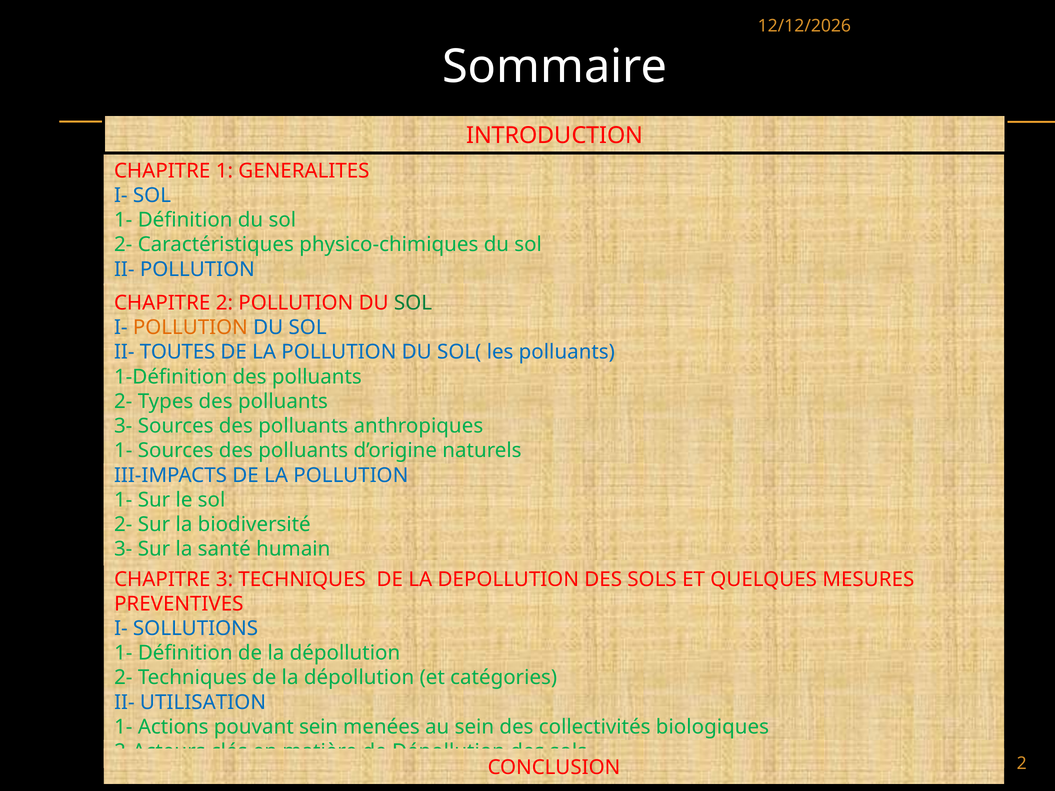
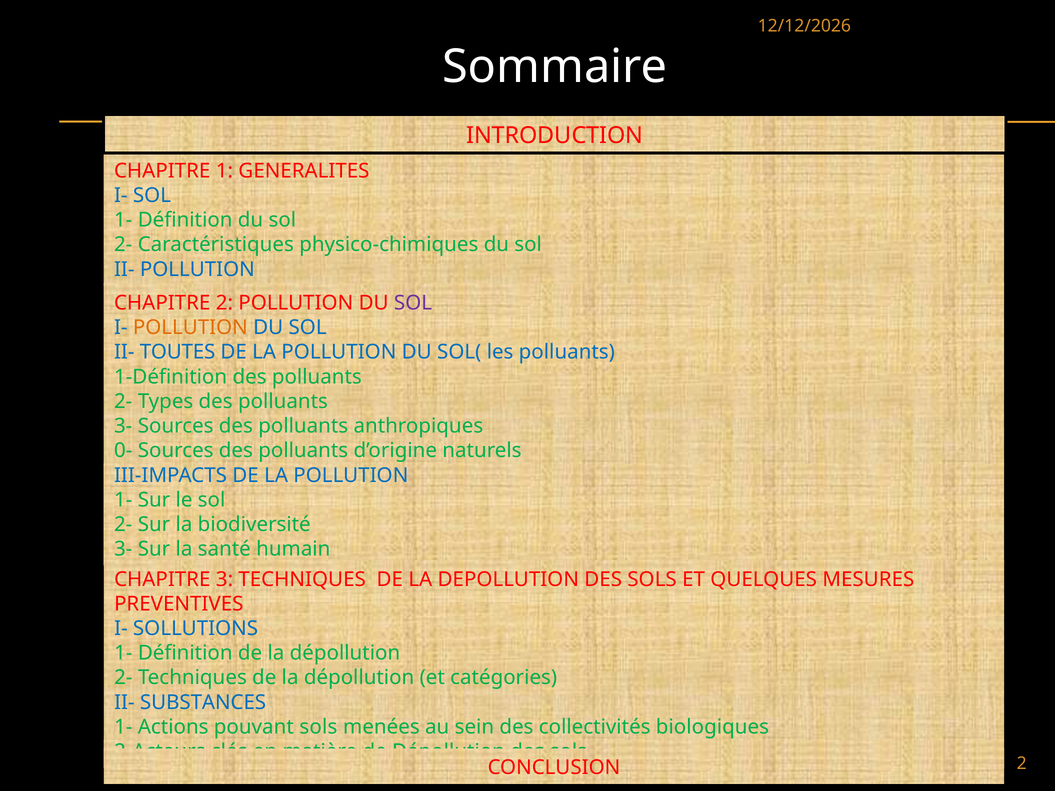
SOL colour: green -> purple (413, 303)
1-: 1- -> 0- (123, 451)
UTILISATION: UTILISATION -> SUBSTANCES (203, 703)
pouvant sein: sein -> sols (318, 727)
